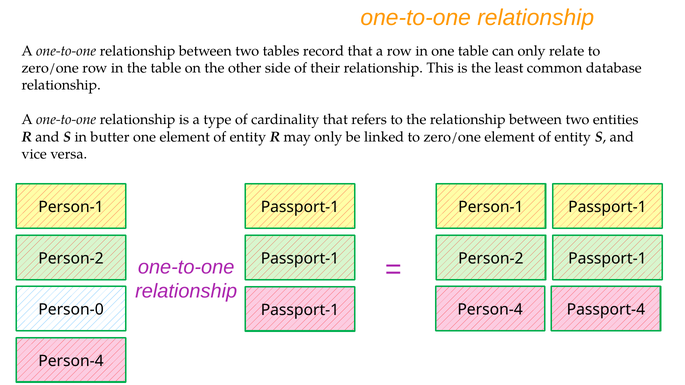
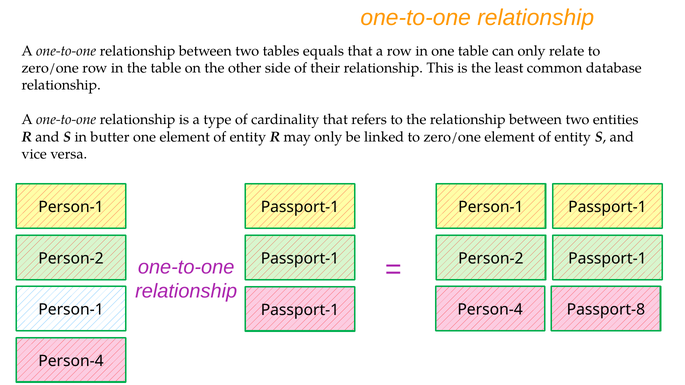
record: record -> equals (323, 51)
Person-0: Person-0 -> Person-1 (71, 310)
Passport-4: Passport-4 -> Passport-8 (606, 310)
